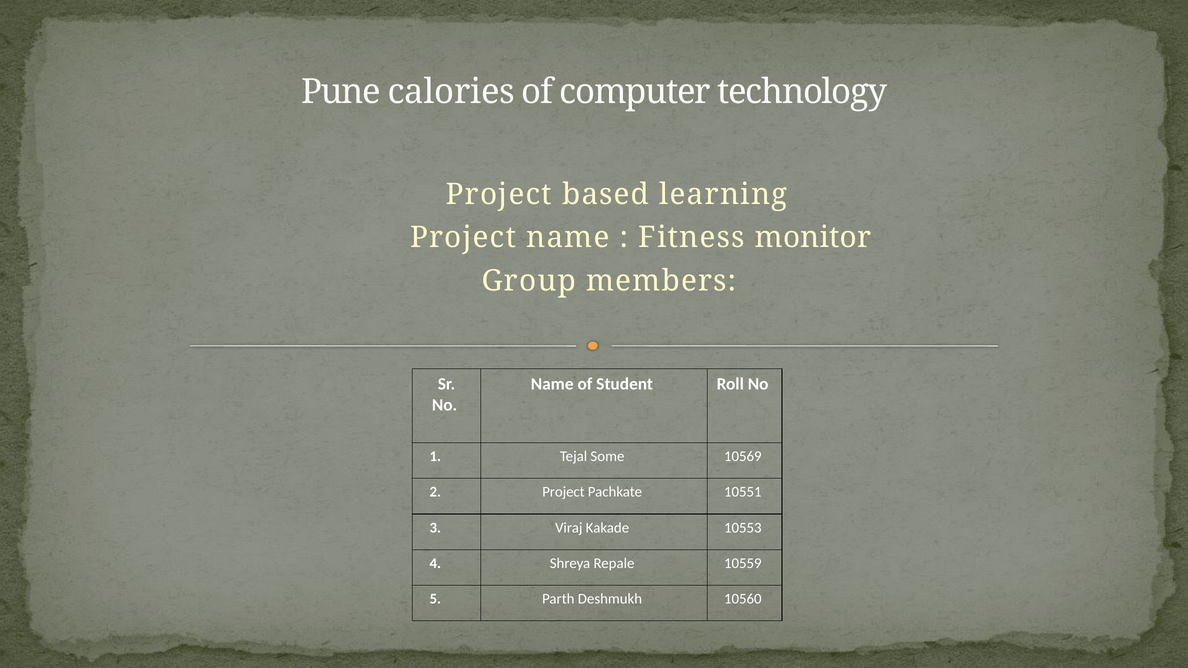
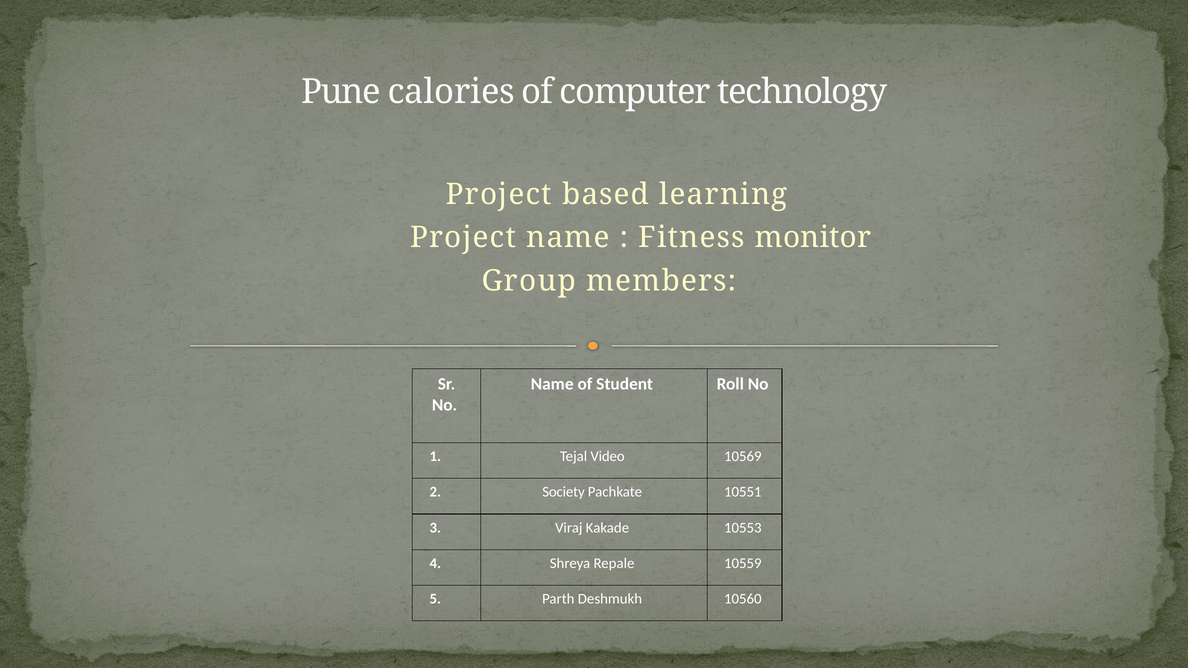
Some: Some -> Video (608, 457)
Project: Project -> Society (564, 492)
